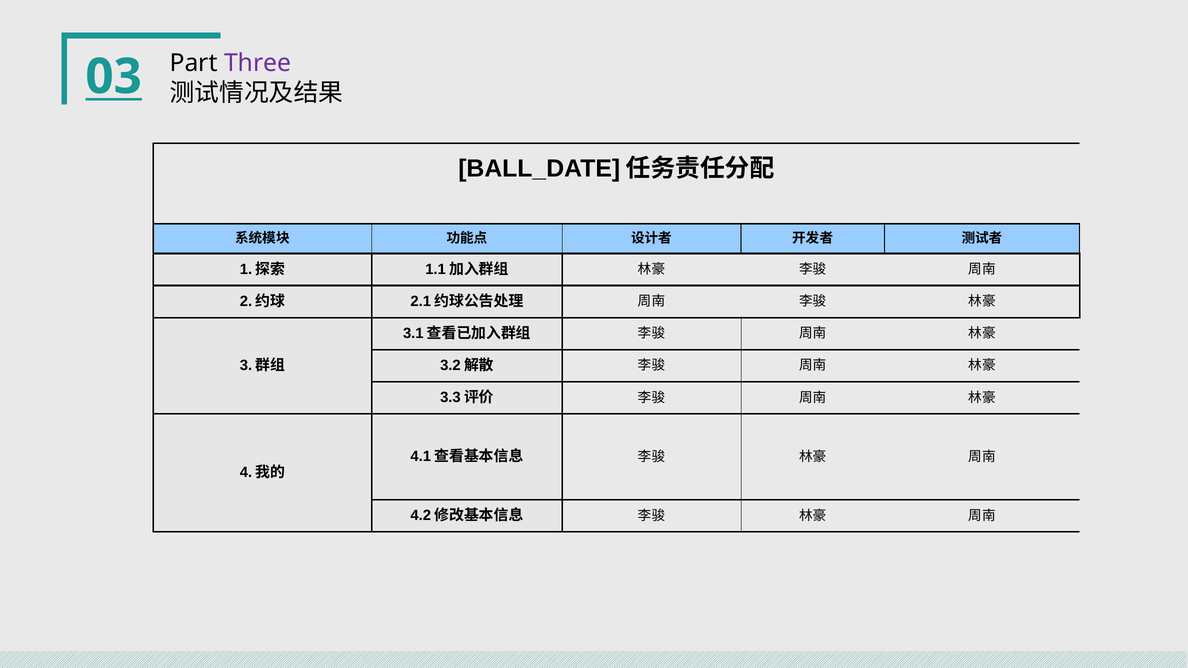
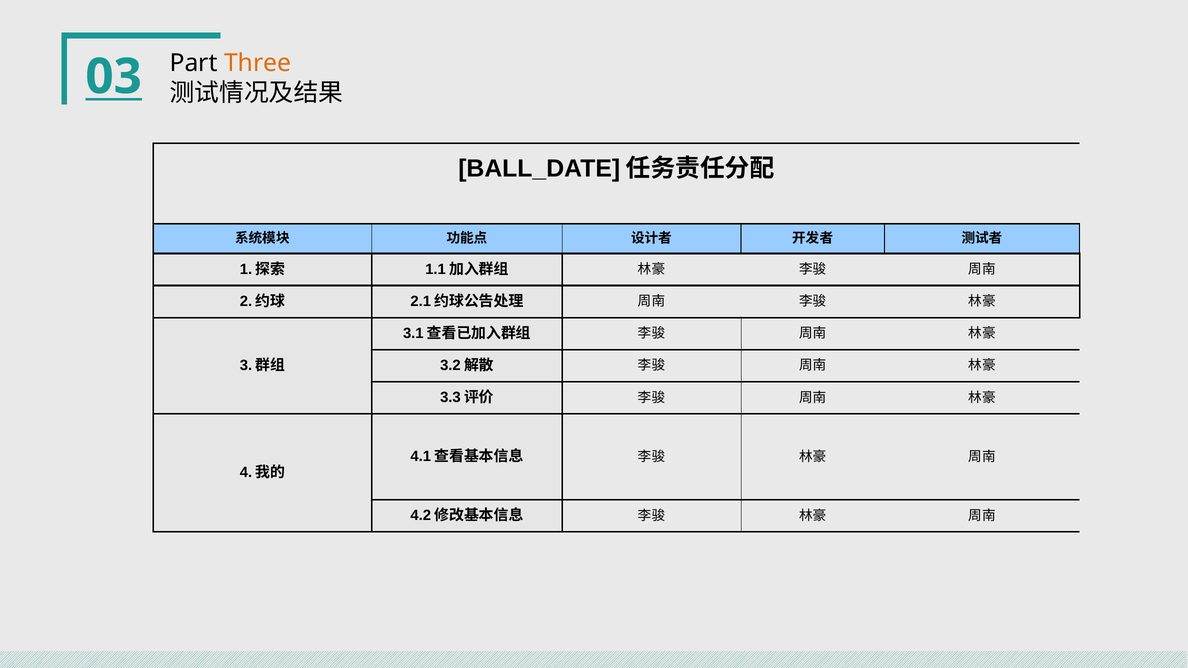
Three colour: purple -> orange (258, 63)
